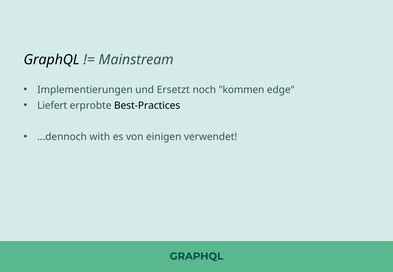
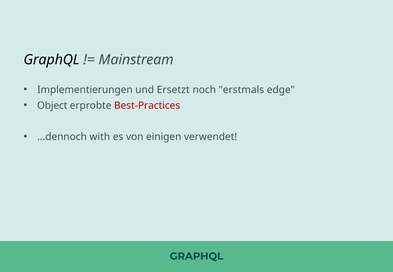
kommen: kommen -> erstmals (241, 90)
Liefert: Liefert -> Object (52, 105)
Best-Practices colour: black -> red (147, 105)
